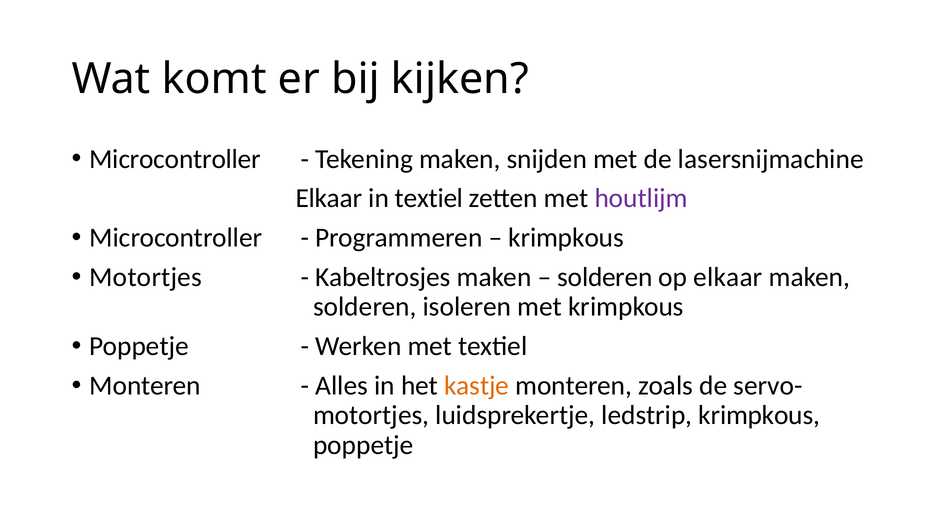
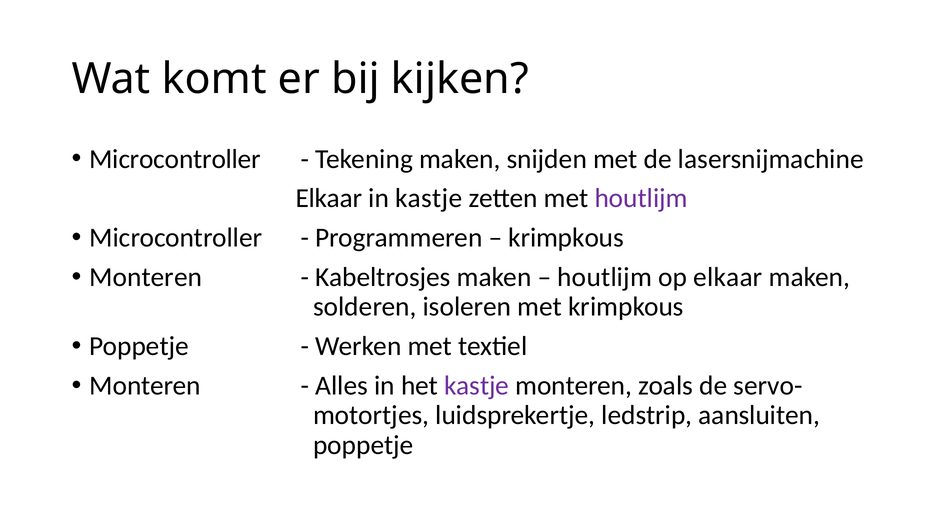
in textiel: textiel -> kastje (429, 198)
Motortjes: Motortjes -> Monteren (146, 277)
solderen: solderen -> houtlijm (605, 277)
kastje colour: orange -> purple (477, 386)
ledstrip krimpkous: krimpkous -> aansluiten (759, 415)
